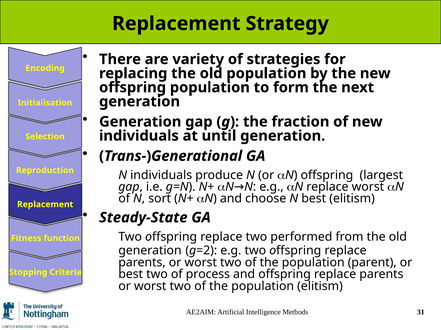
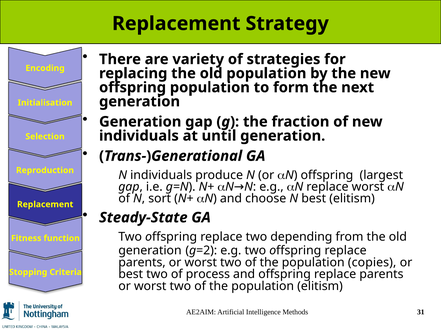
performed: performed -> depending (301, 237)
parent: parent -> copies (372, 263)
